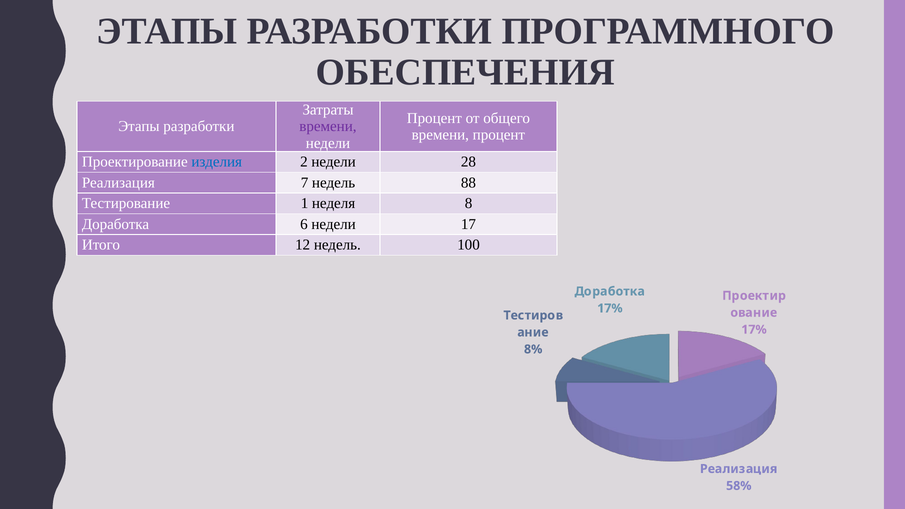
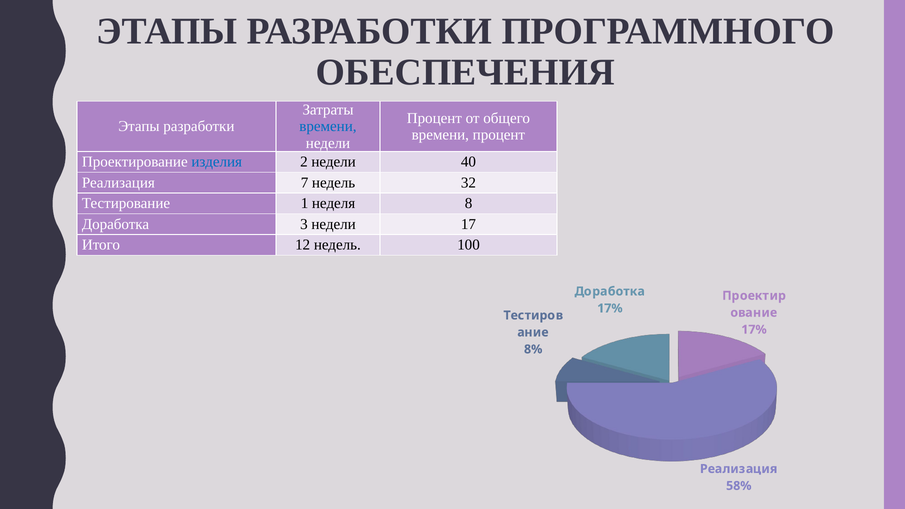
времени colour: purple -> blue (328, 126)
28: 28 -> 40 (468, 162)
88: 88 -> 32 (468, 183)
6: 6 -> 3 (304, 224)
